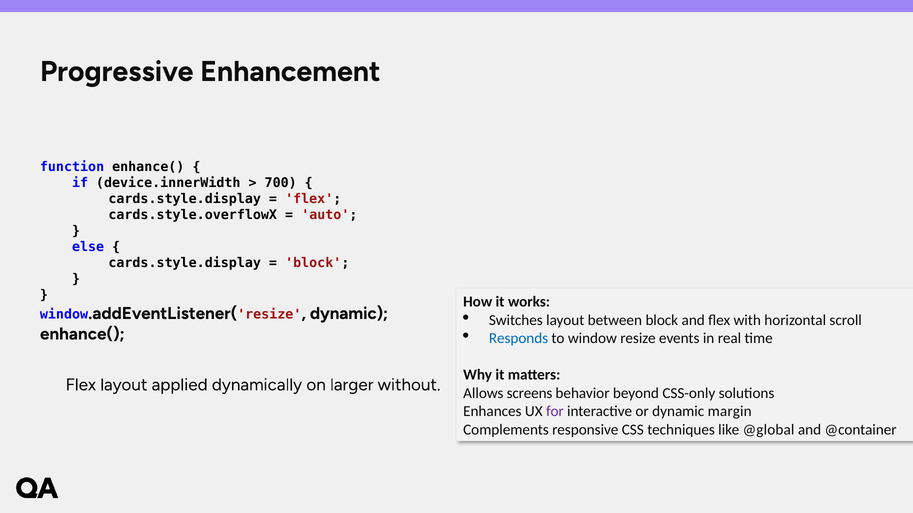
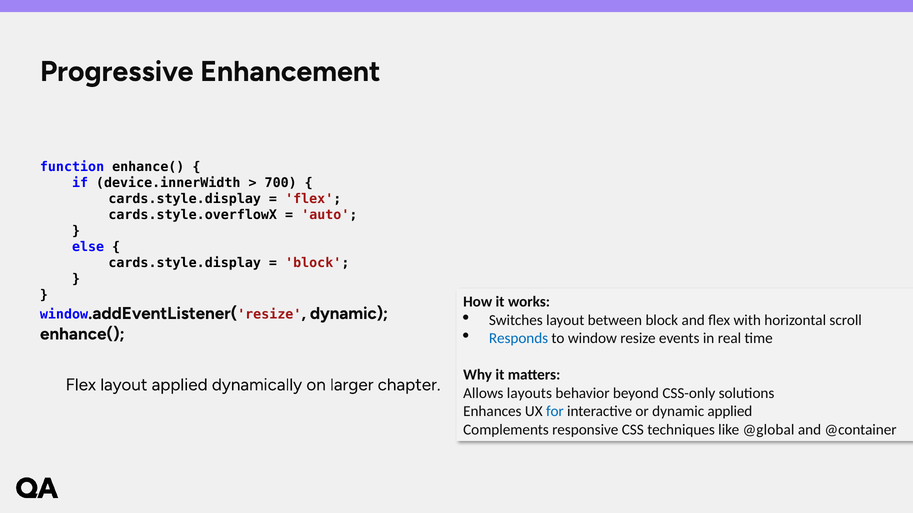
without: without -> chapter (409, 385)
screens: screens -> layouts (529, 394)
for colour: purple -> blue (555, 412)
dynamic margin: margin -> applied (730, 412)
